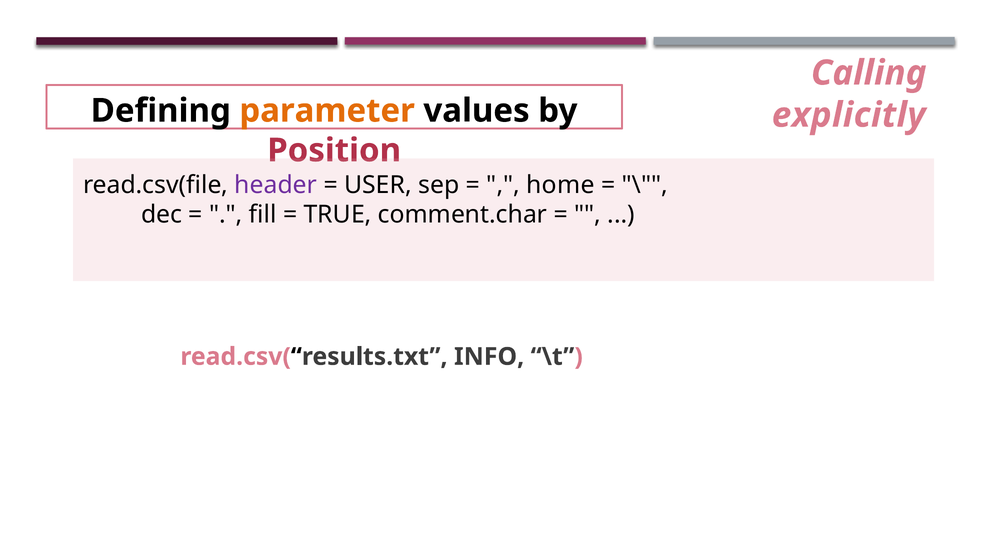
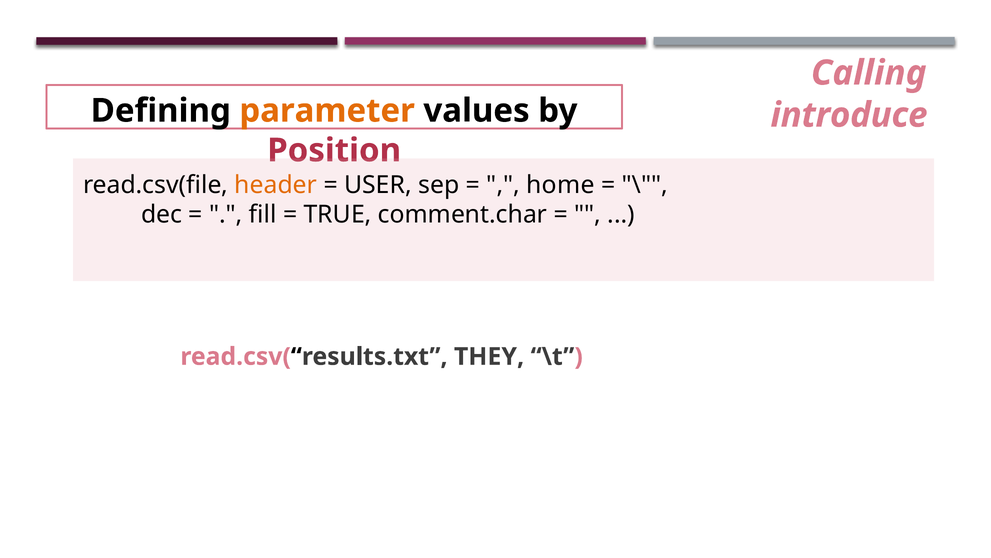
explicitly: explicitly -> introduce (849, 115)
header colour: purple -> orange (276, 185)
INFO: INFO -> THEY (489, 356)
